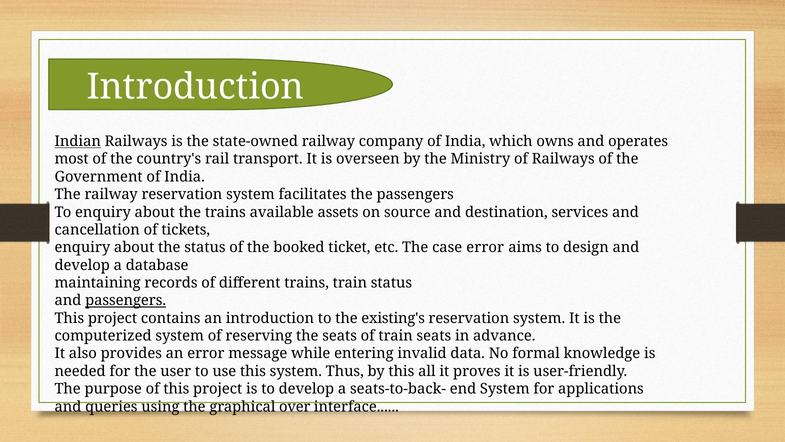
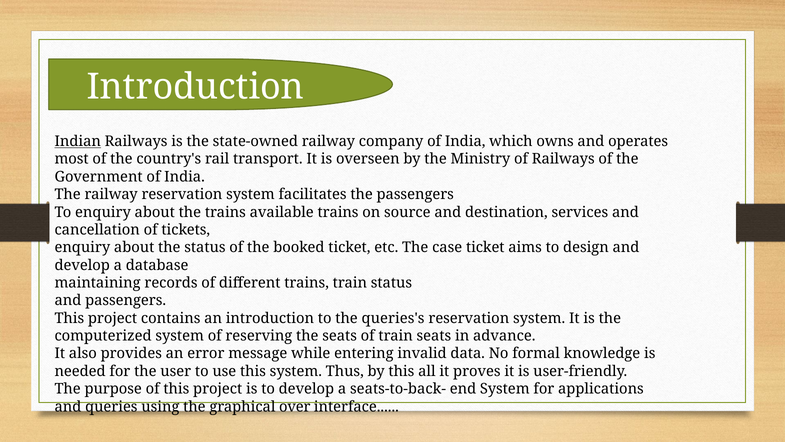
available assets: assets -> trains (338, 212)
case error: error -> ticket (485, 247)
passengers underline: present -> none (126, 300)
existing's: existing's -> queries's (393, 318)
